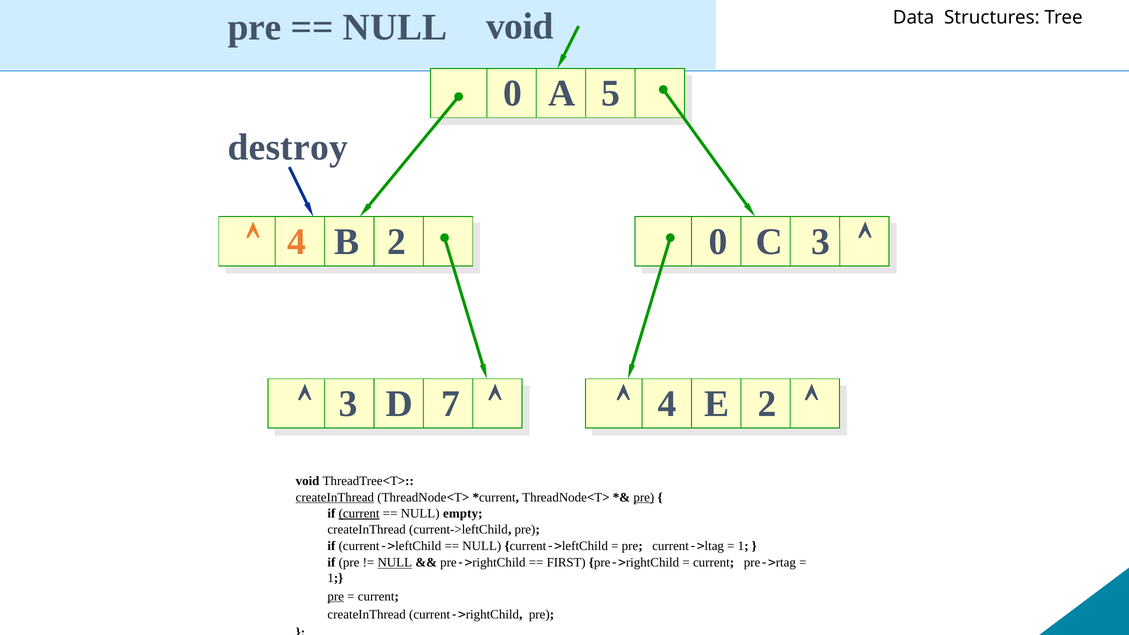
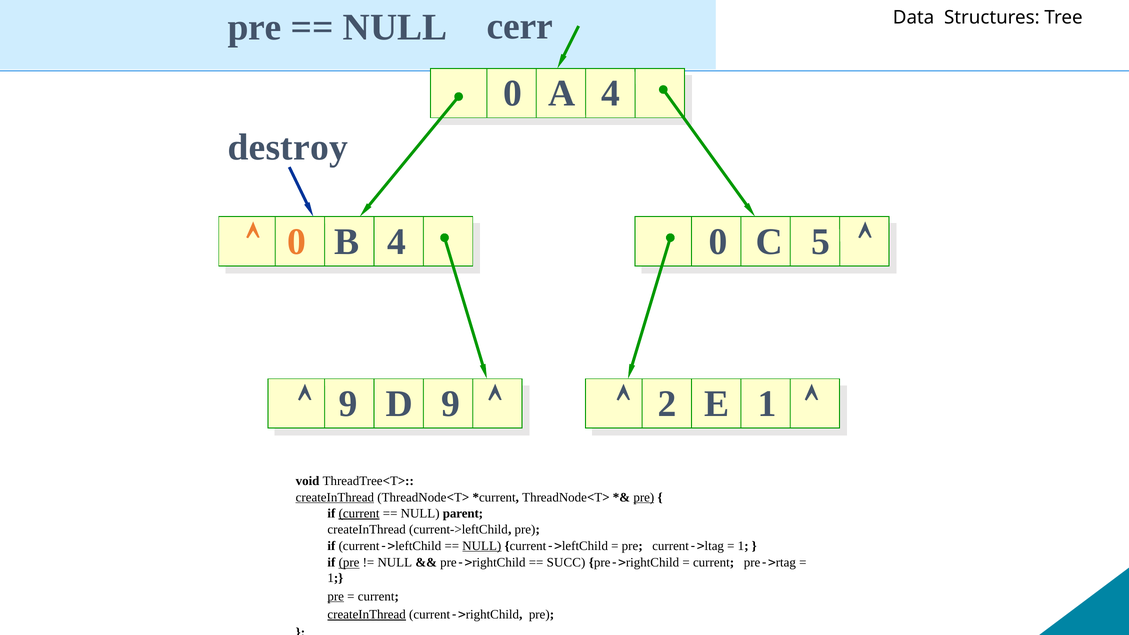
void: void -> cerr (520, 26)
A 5: 5 -> 4 (611, 94)
4: 4 -> 0 (297, 242)
B 2: 2 -> 4 (397, 242)
C 3: 3 -> 5 (821, 242)
3: 3 -> 9 (348, 404)
D 7: 7 -> 9 (451, 404)
4: 4 -> 2 (667, 404)
E 2: 2 -> 1 (767, 404)
empty: empty -> parent (463, 513)
NULL underline: none -> present (482, 546)
pre underline: none -> present (349, 563)
NULL underline: present -> none (395, 563)
FIRST: FIRST -> SUCC (566, 563)
createInThread underline: none -> present (367, 614)
